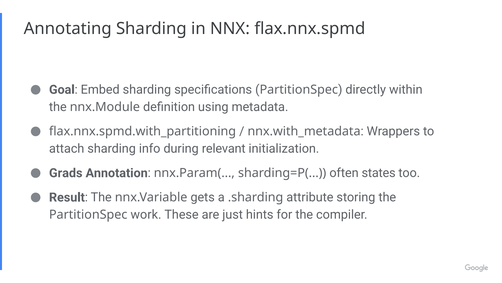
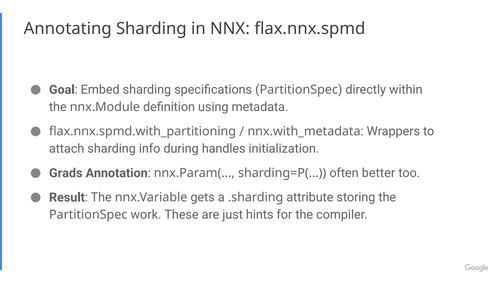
relevant: relevant -> handles (224, 148)
states: states -> better (378, 173)
